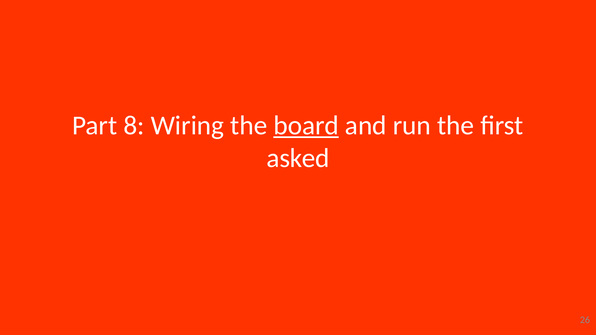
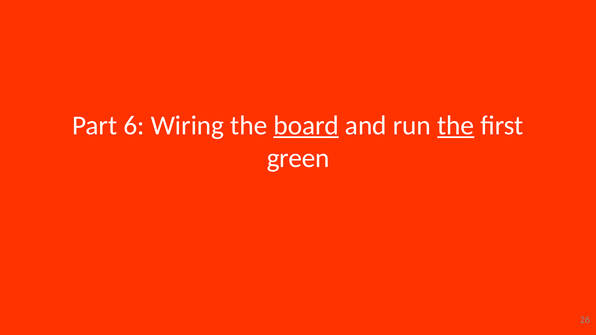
8: 8 -> 6 (134, 126)
the underline: none -> present (456, 126)
asked: asked -> green (298, 158)
